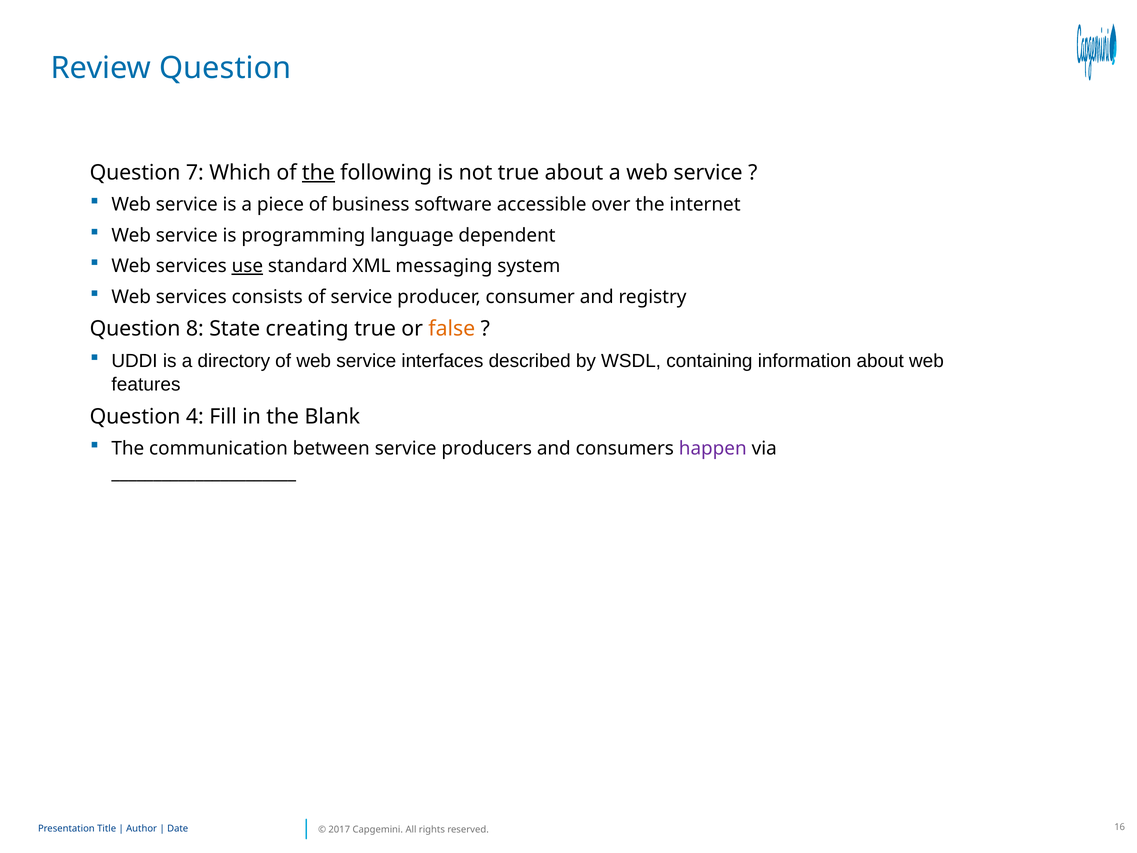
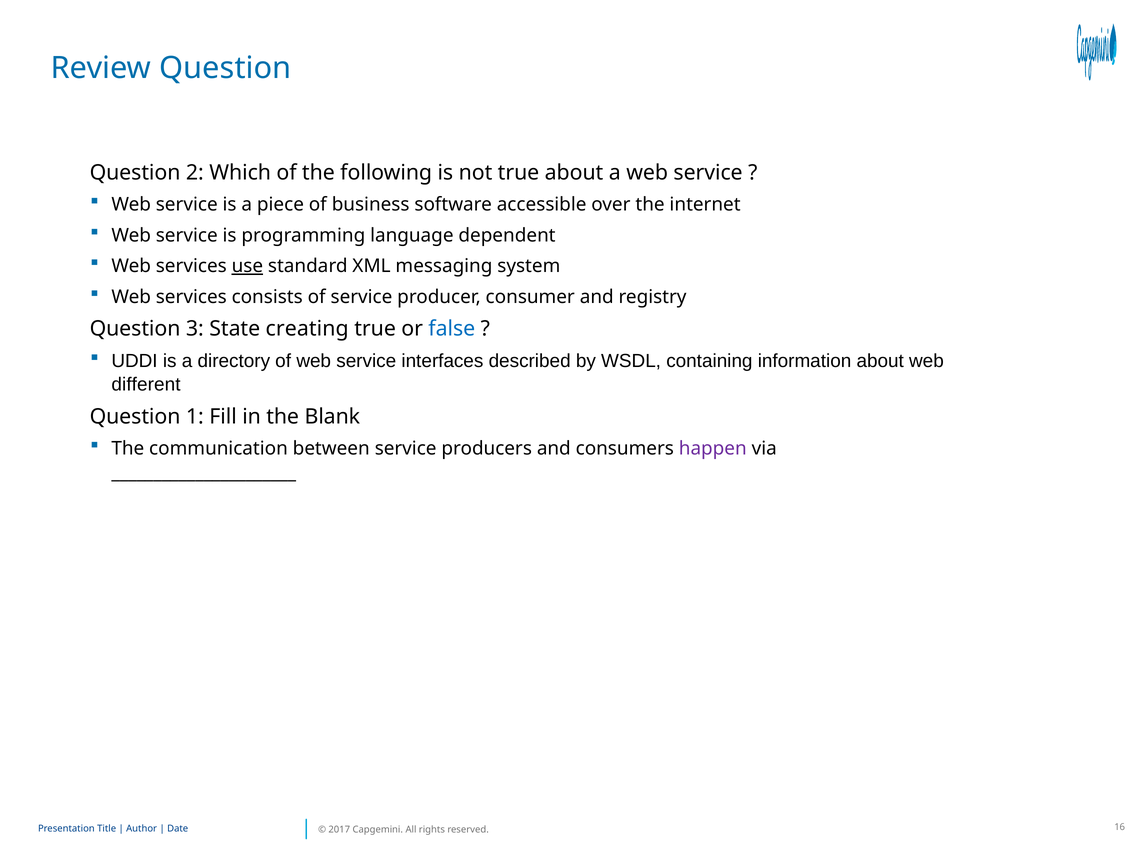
7: 7 -> 2 (195, 172)
the underline: present -> none (318, 172)
8: 8 -> 3 (195, 329)
false colour: orange -> blue (452, 329)
features: features -> different (146, 385)
4: 4 -> 1 (195, 416)
